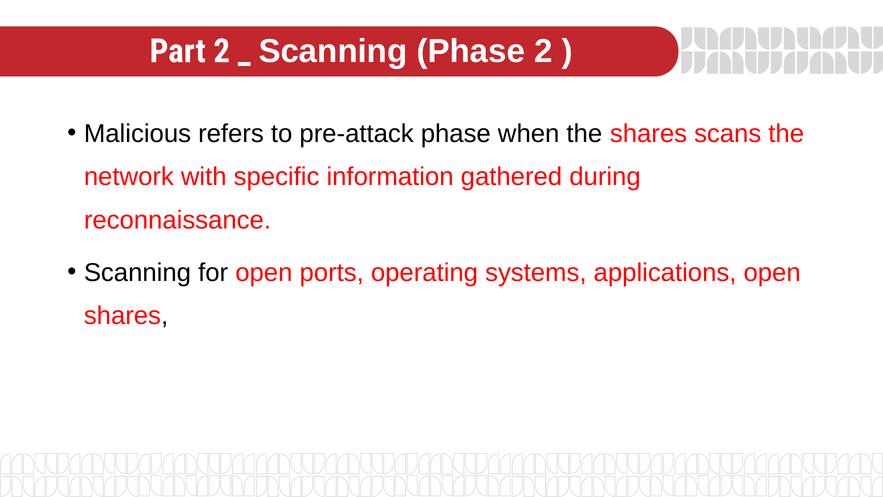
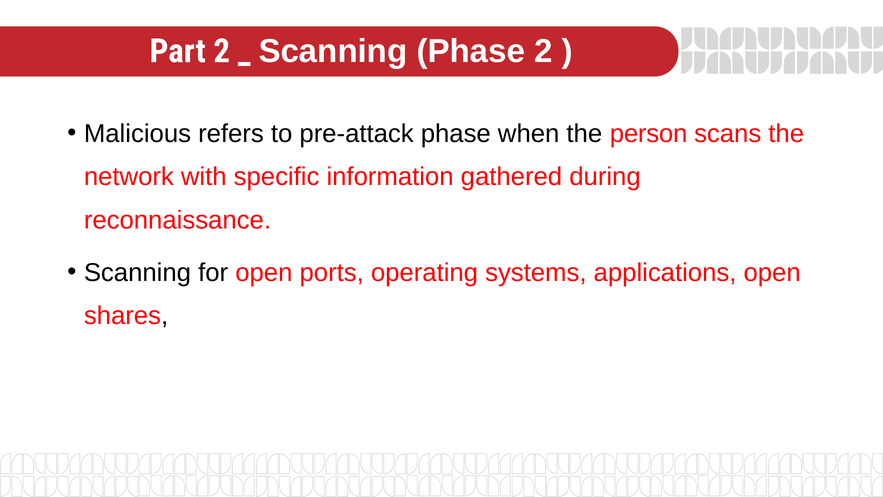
the shares: shares -> person (649, 134)
